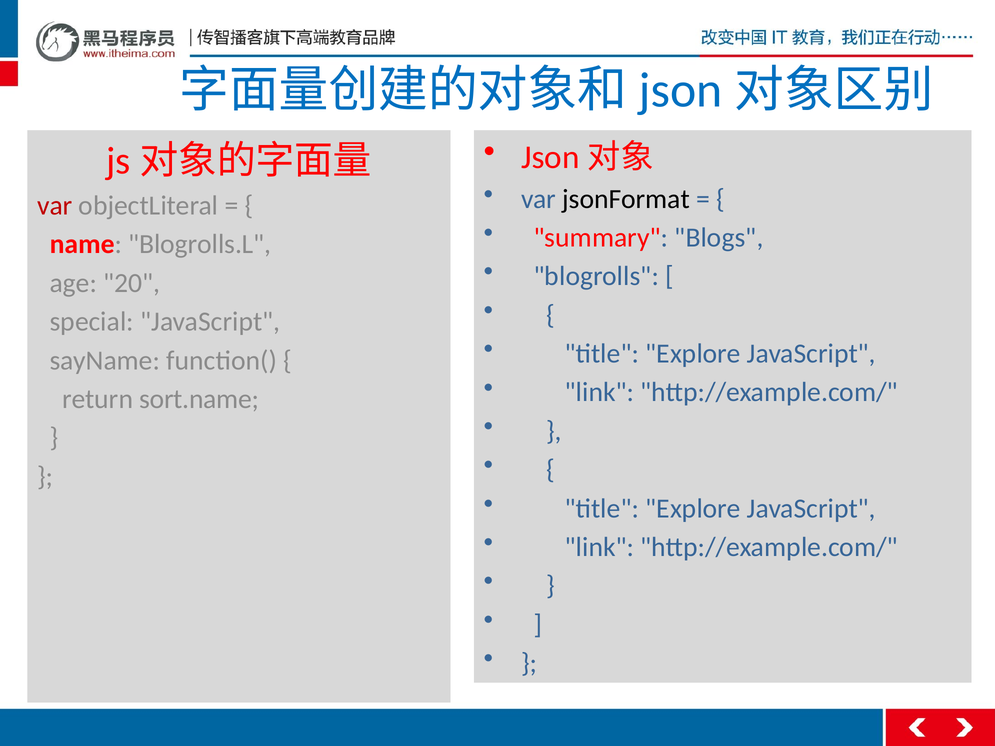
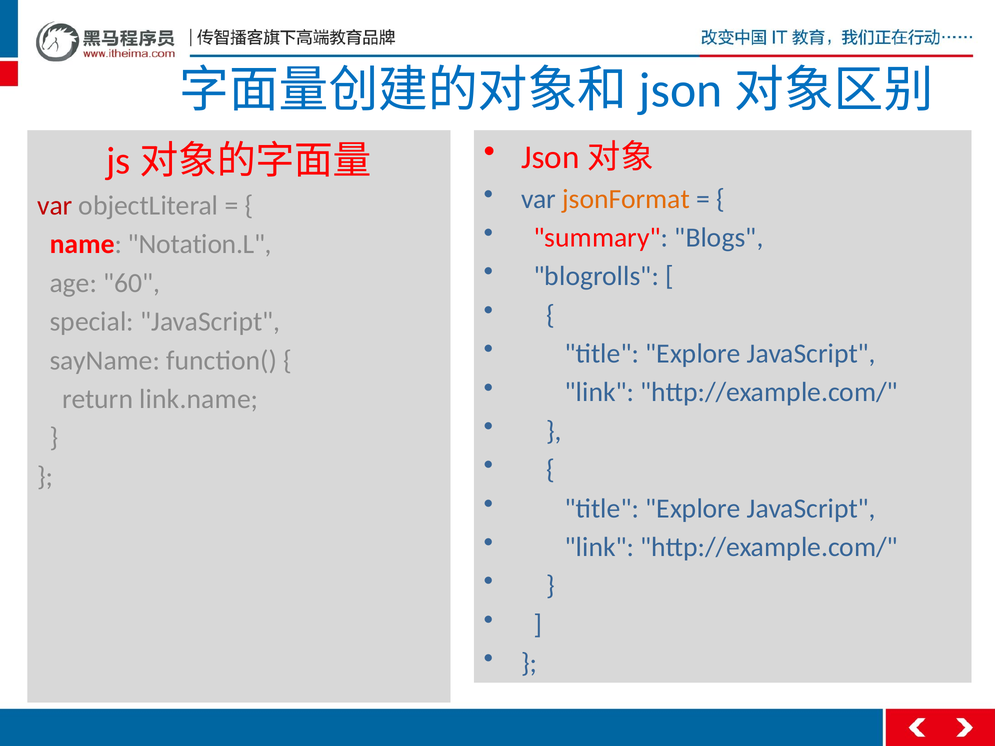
jsonFormat colour: black -> orange (626, 199)
Blogrolls.L: Blogrolls.L -> Notation.L (200, 244)
20: 20 -> 60 (132, 283)
sort.name: sort.name -> link.name (199, 399)
